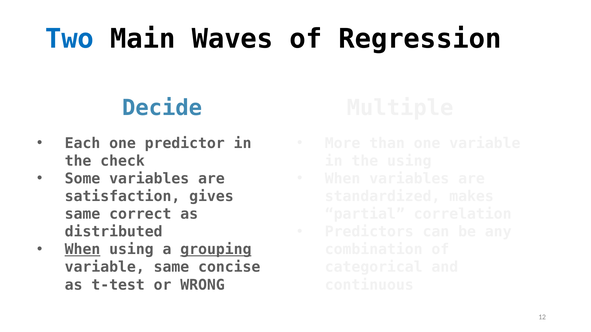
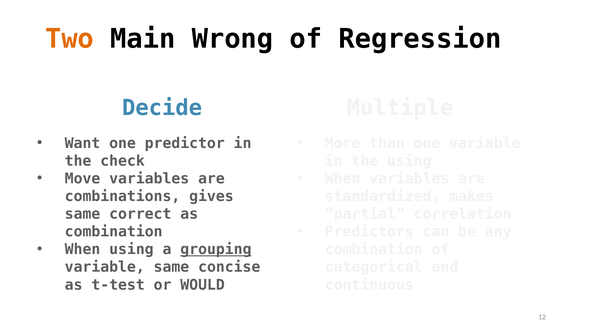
Two colour: blue -> orange (69, 39)
Waves: Waves -> Wrong (233, 39)
Each: Each -> Want (83, 143)
Some: Some -> Move (83, 179)
satisfaction: satisfaction -> combinations (123, 197)
distributed: distributed -> combination (114, 232)
When underline: present -> none (83, 250)
WRONG: WRONG -> WOULD (203, 285)
